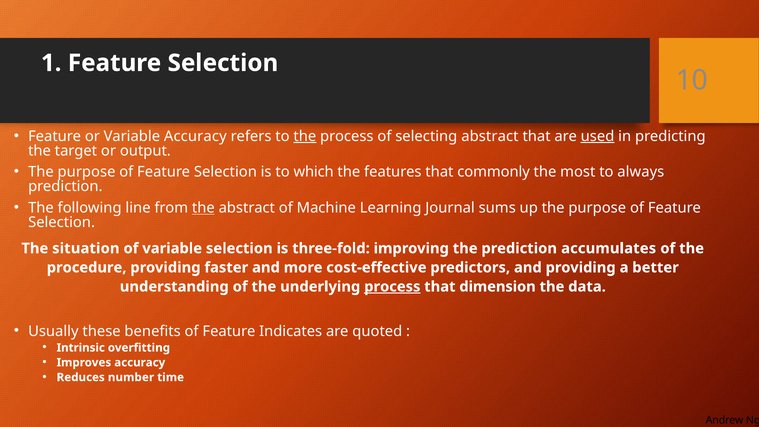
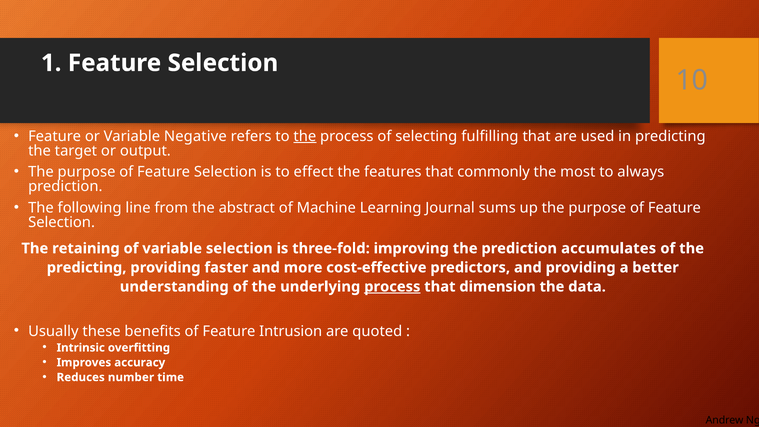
Variable Accuracy: Accuracy -> Negative (195, 136)
selecting abstract: abstract -> fulfilling (490, 136)
used underline: present -> none (598, 136)
which: which -> effect (314, 172)
the underline: present -> none (203, 208)
situation: situation -> retaining (86, 248)
procedure: procedure -> predicting (87, 268)
Indicates: Indicates -> Intrusion (291, 331)
